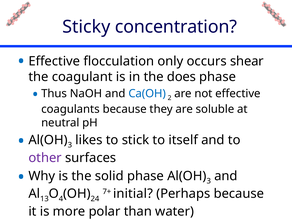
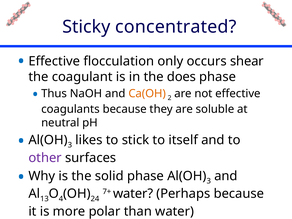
concentration: concentration -> concentrated (176, 27)
Ca(OH colour: blue -> orange (147, 94)
7+ initial: initial -> water (133, 194)
